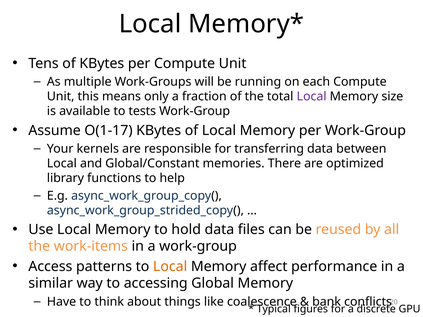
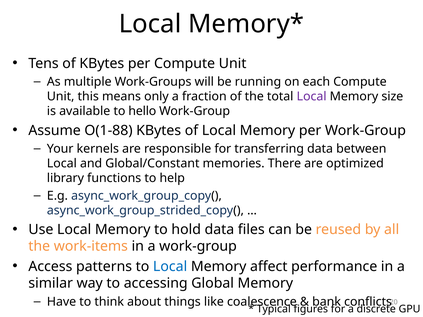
tests: tests -> hello (142, 111)
O(1-17: O(1-17 -> O(1-88 (108, 130)
Local colour: orange -> blue (170, 267)
